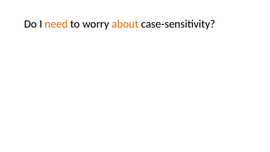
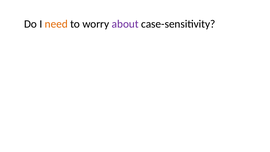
about colour: orange -> purple (125, 24)
